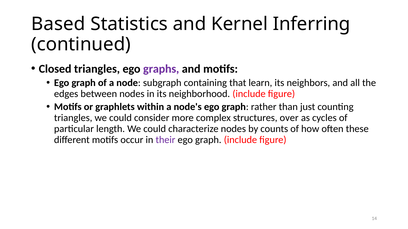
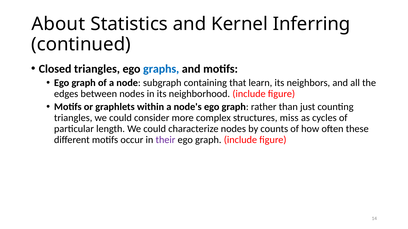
Based: Based -> About (58, 24)
graphs colour: purple -> blue (161, 69)
over: over -> miss (289, 118)
